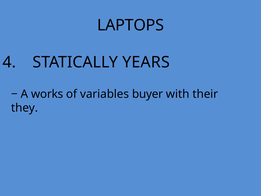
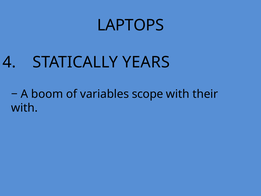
works: works -> boom (47, 94)
buyer: buyer -> scope (148, 94)
they: they -> with (24, 108)
